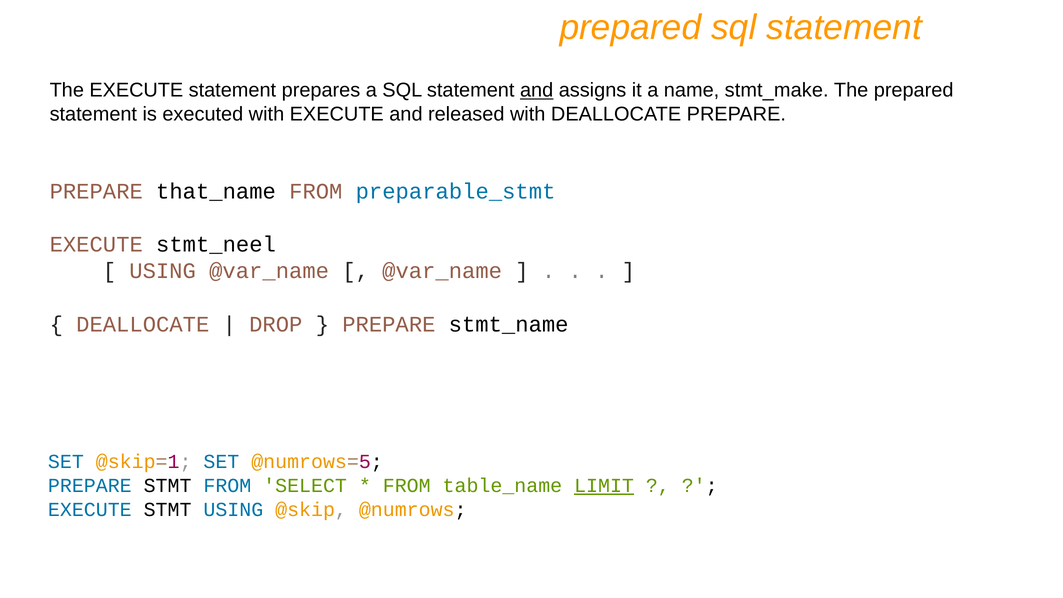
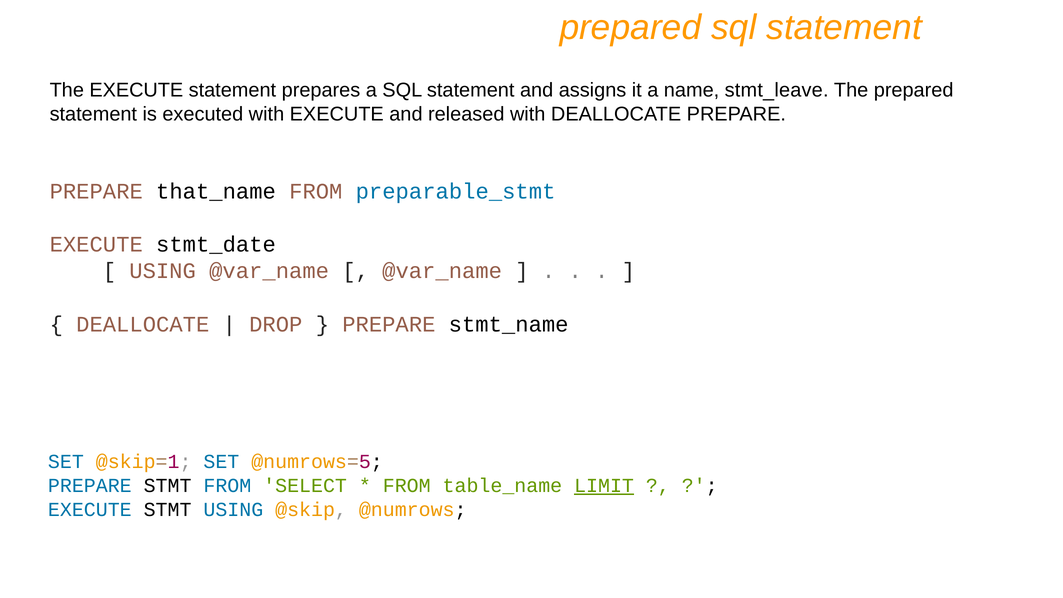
and underline: present -> none (537, 90)
stmt_make: stmt_make -> stmt_leave (777, 90)
stmt_neel: stmt_neel -> stmt_date (216, 245)
